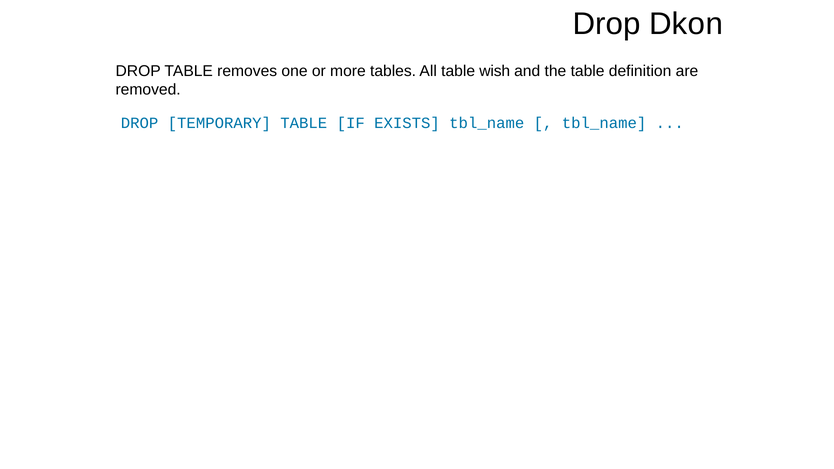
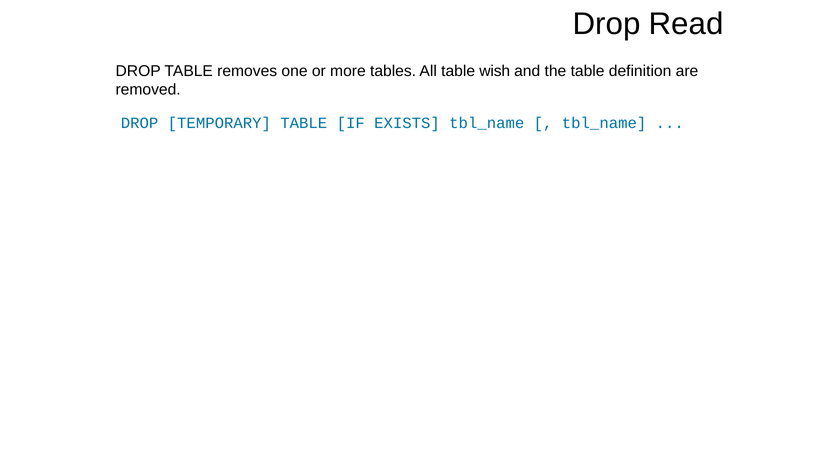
Dkon: Dkon -> Read (686, 24)
